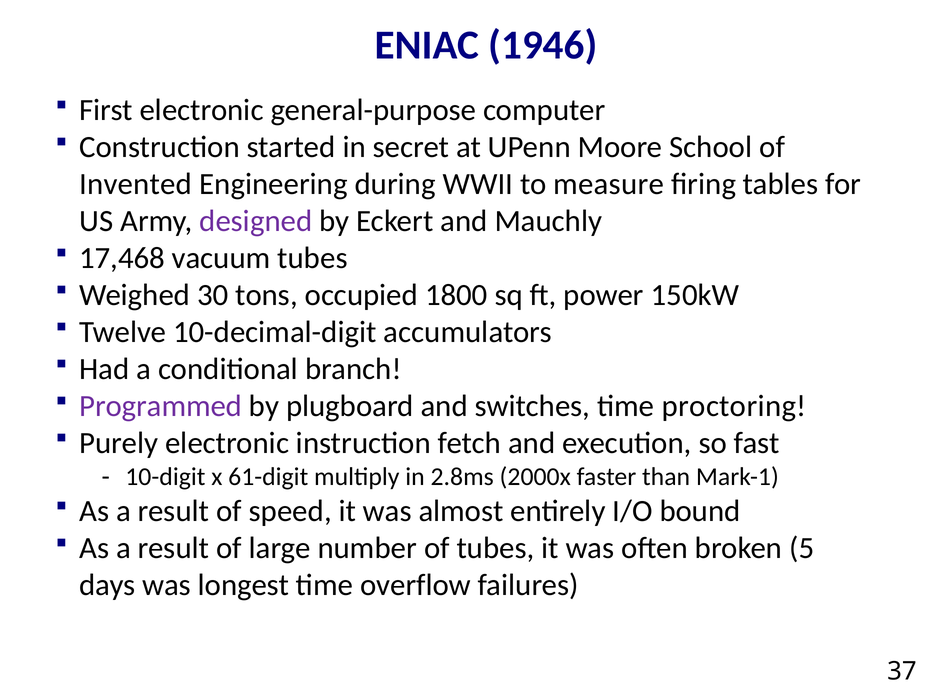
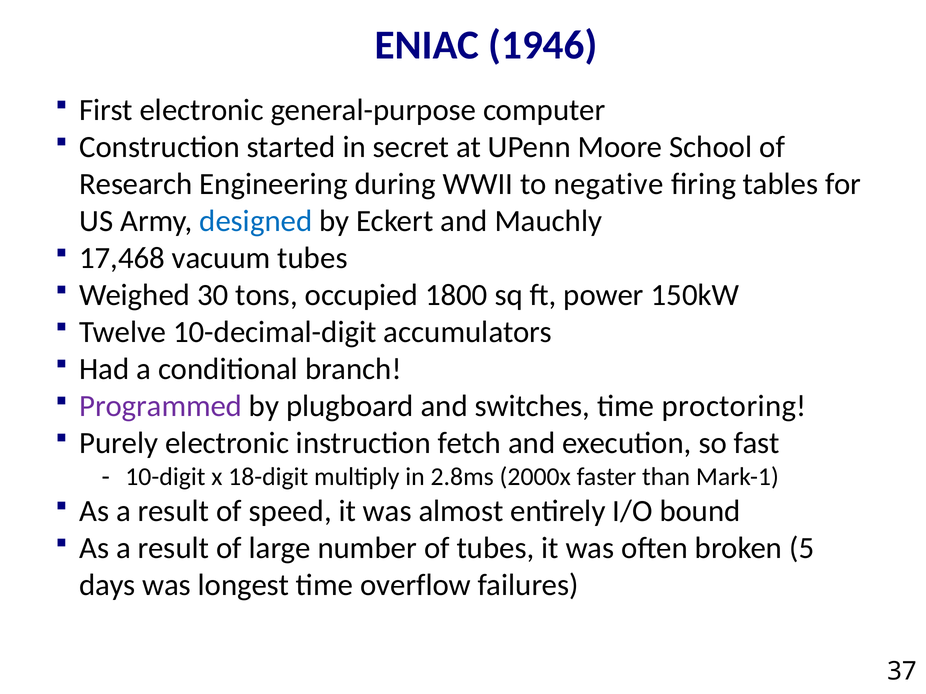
Invented: Invented -> Research (136, 184)
measure: measure -> negative (609, 184)
designed colour: purple -> blue (256, 221)
61-digit: 61-digit -> 18-digit (268, 477)
